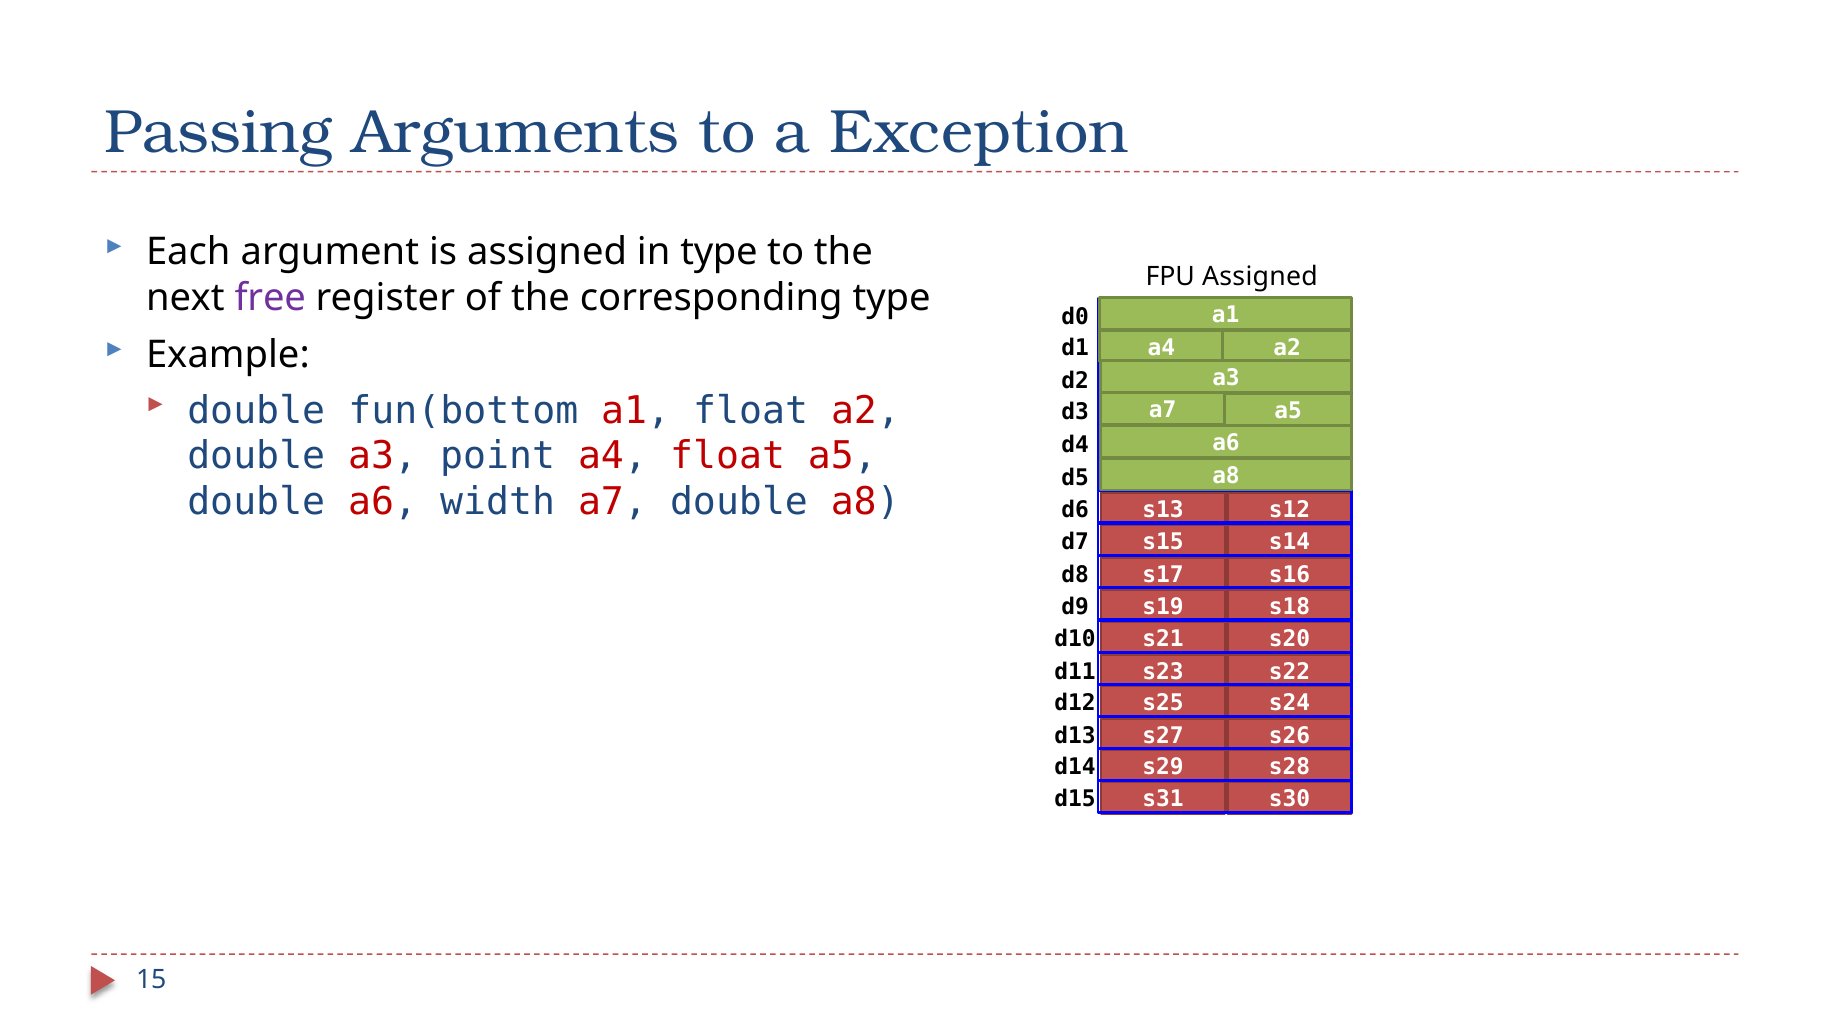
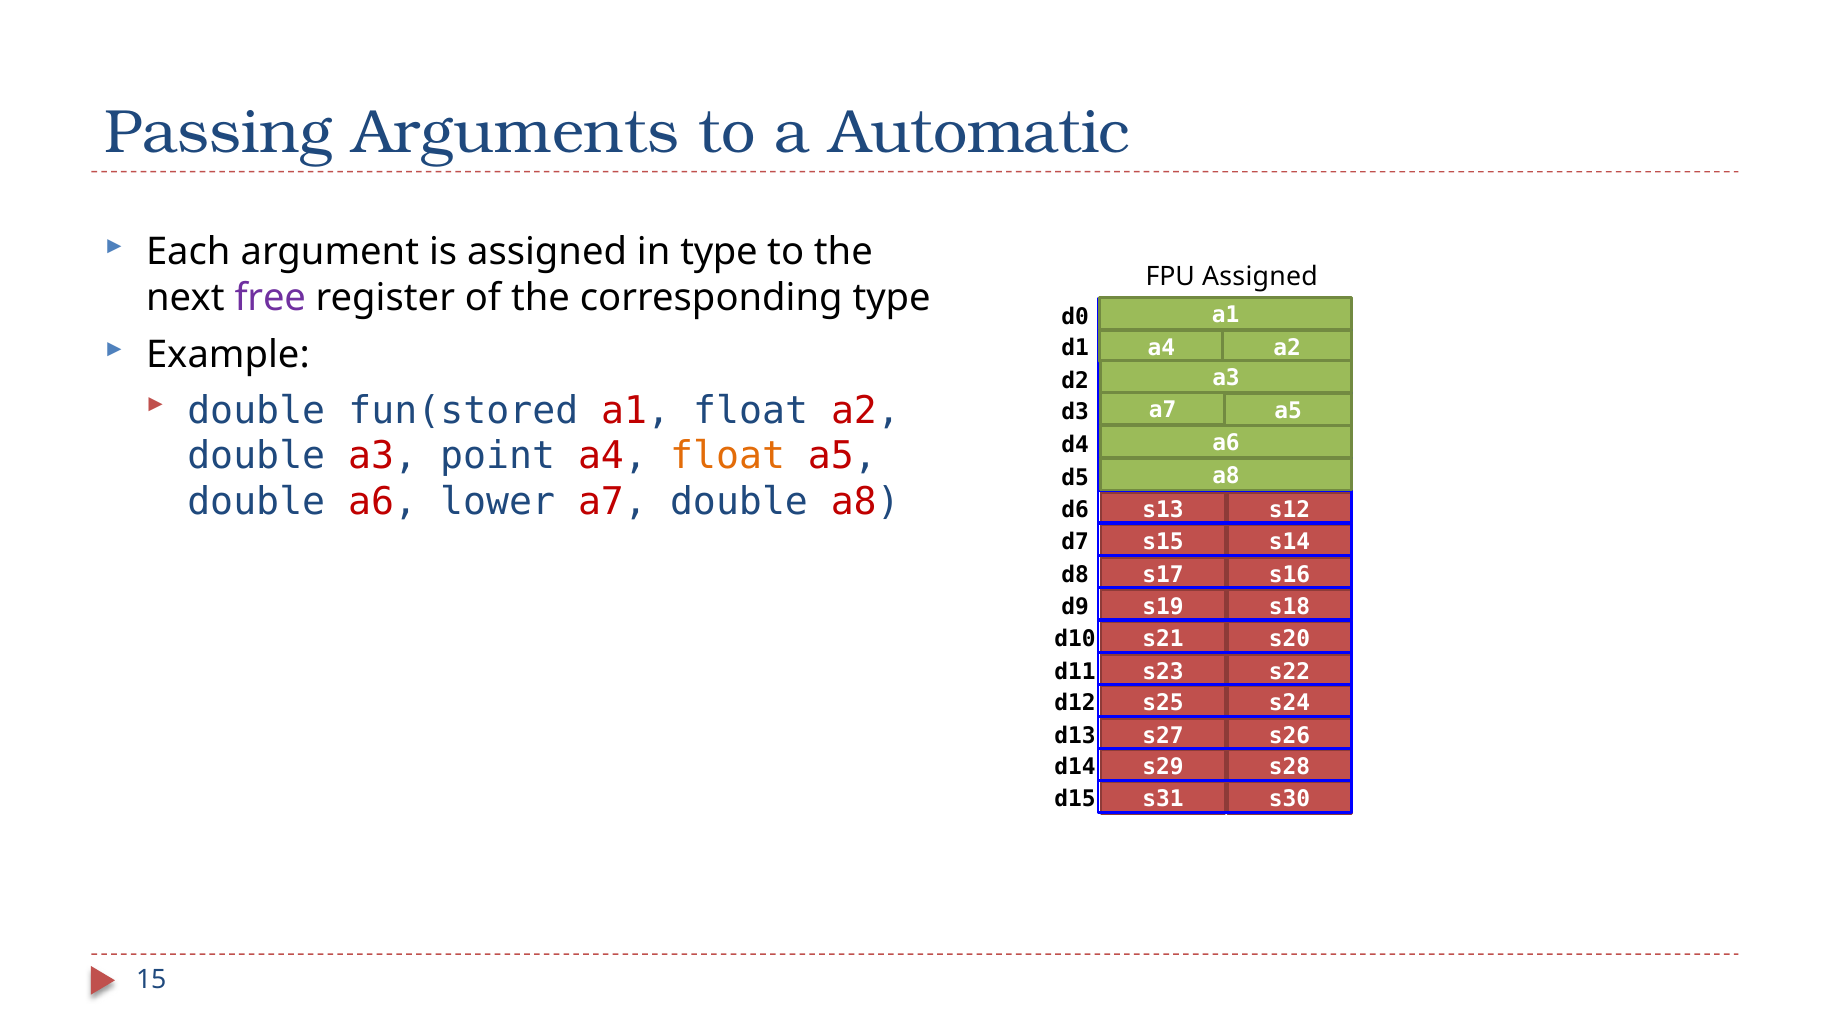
Exception: Exception -> Automatic (980, 132)
fun(bottom: fun(bottom -> fun(stored (463, 410)
float colour: red -> orange (728, 456)
width: width -> lower (498, 502)
